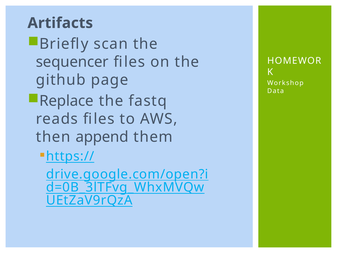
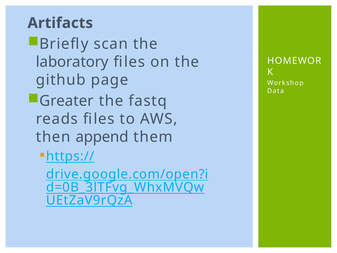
sequencer: sequencer -> laboratory (72, 62)
Replace: Replace -> Greater (66, 101)
